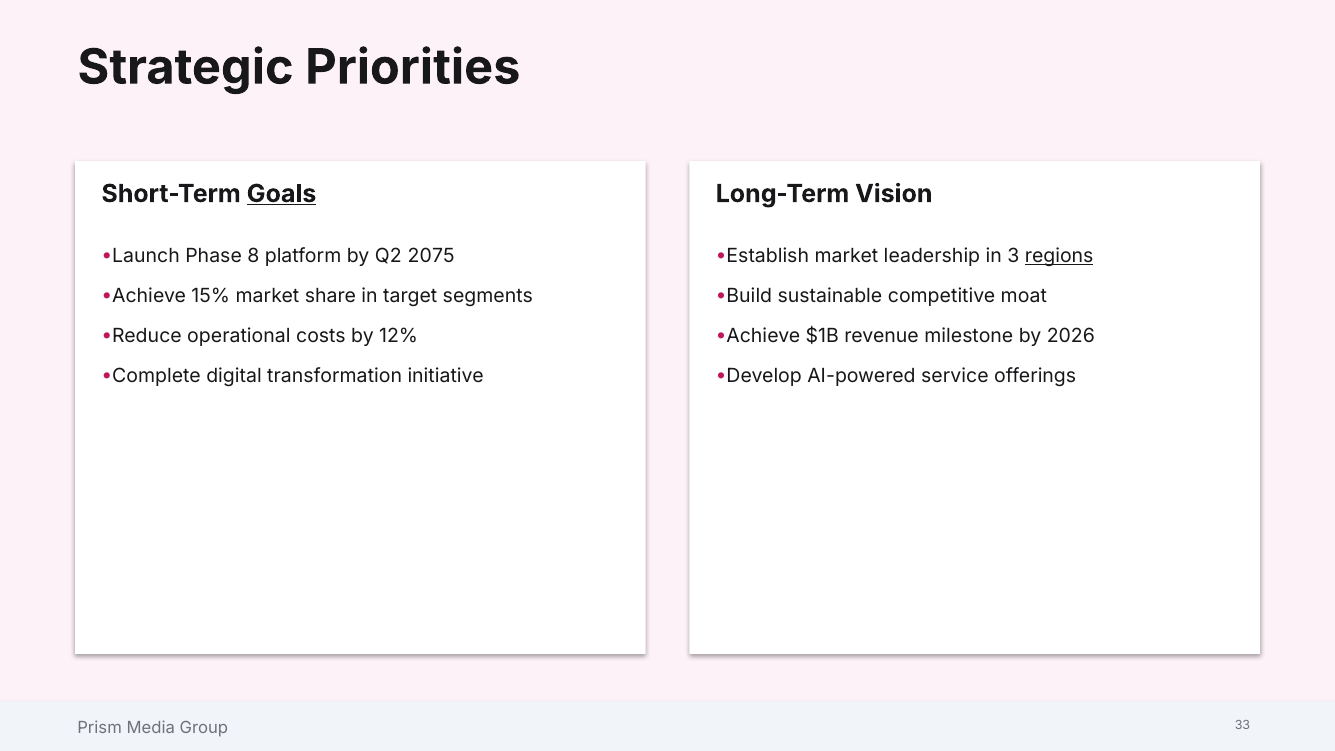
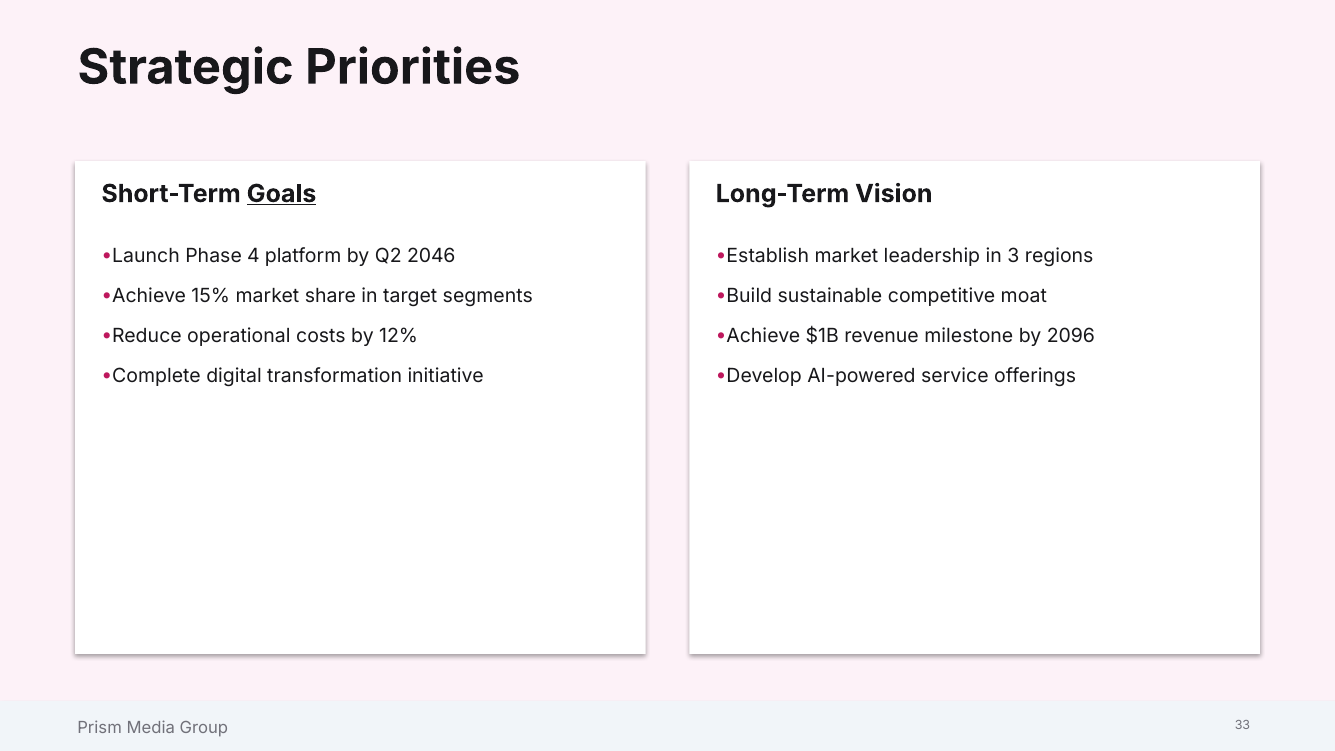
8: 8 -> 4 (253, 256)
2075: 2075 -> 2046 (431, 256)
regions underline: present -> none (1059, 256)
2026: 2026 -> 2096 (1071, 336)
